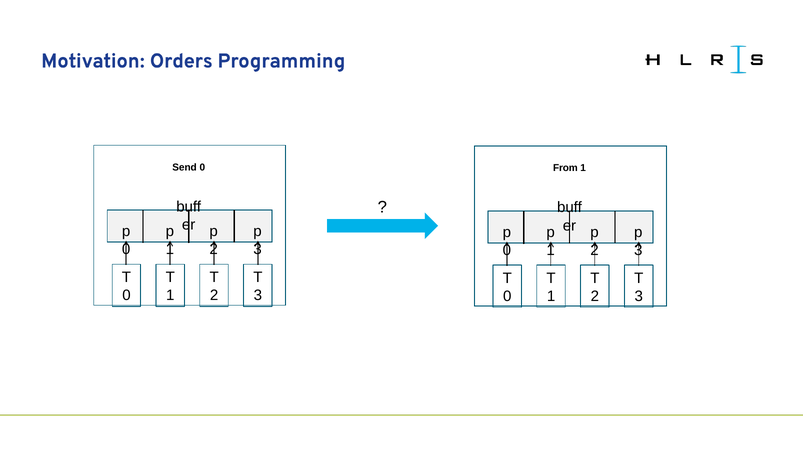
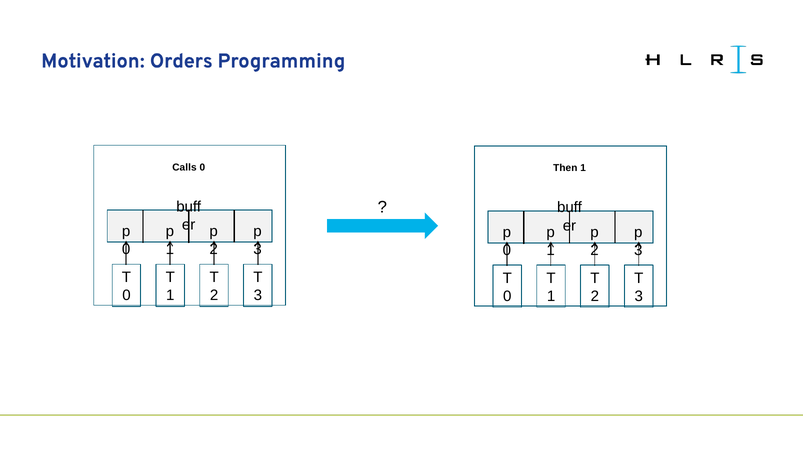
Send: Send -> Calls (184, 167)
From: From -> Then (565, 168)
